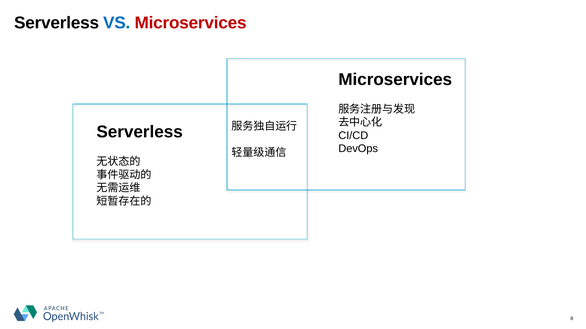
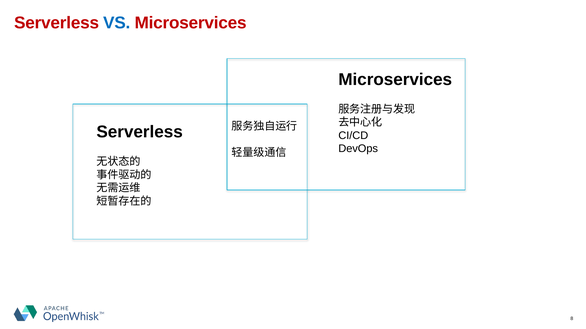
Serverless colour: black -> red (57, 23)
